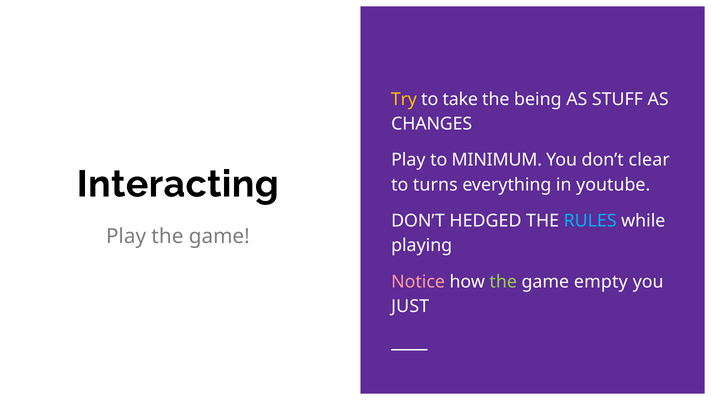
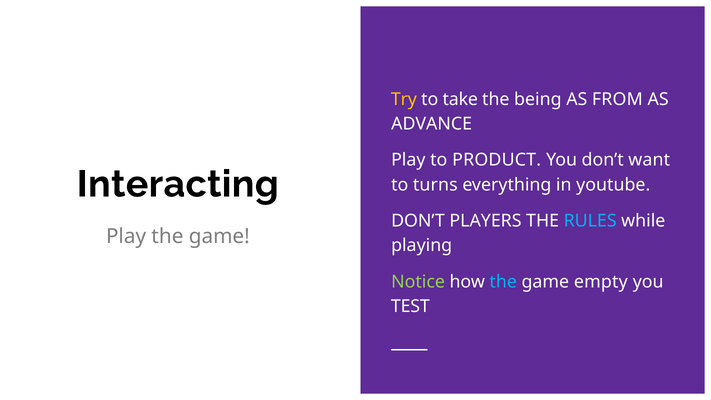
STUFF: STUFF -> FROM (617, 99)
CHANGES: CHANGES -> ADVANCE (432, 124)
MINIMUM: MINIMUM -> PRODUCT (497, 160)
clear: clear -> want (649, 160)
HEDGED: HEDGED -> PLAYERS (486, 221)
Notice colour: pink -> light green (418, 282)
the colour: light green -> light blue (503, 282)
JUST: JUST -> TEST (410, 306)
